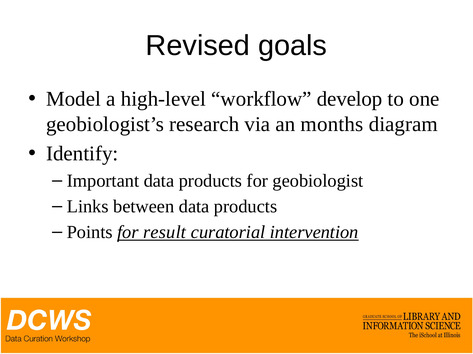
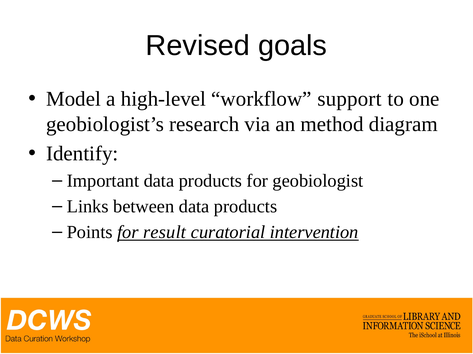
develop: develop -> support (349, 99)
months: months -> method (332, 124)
